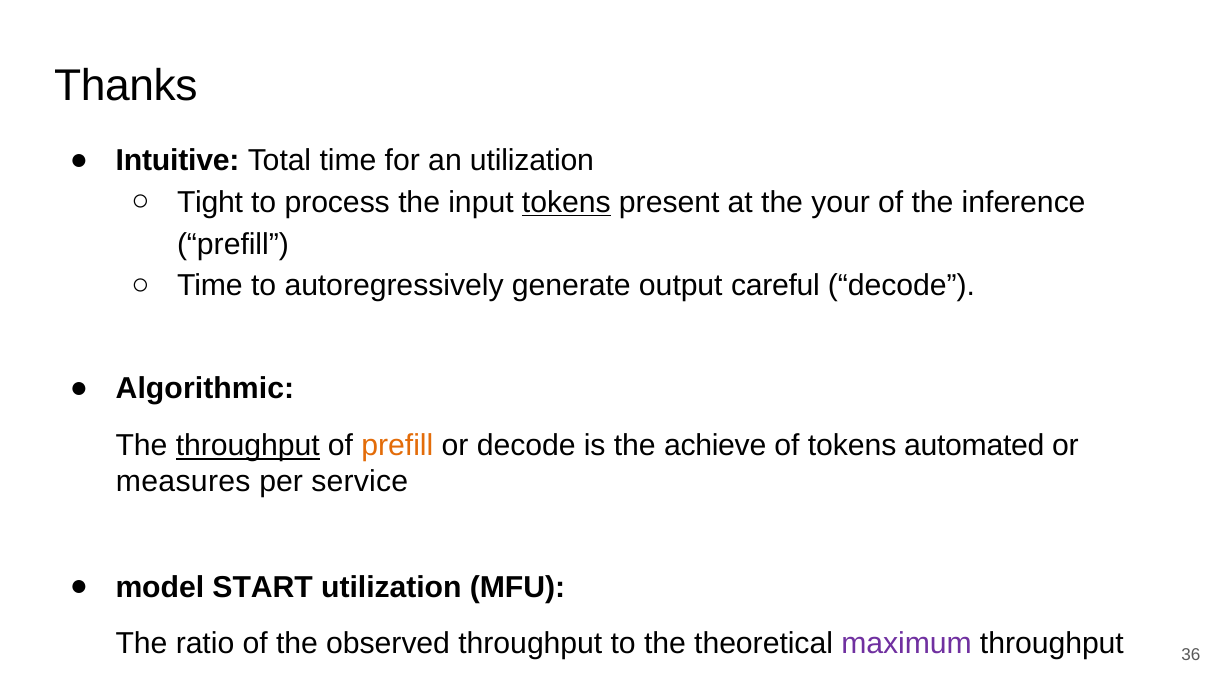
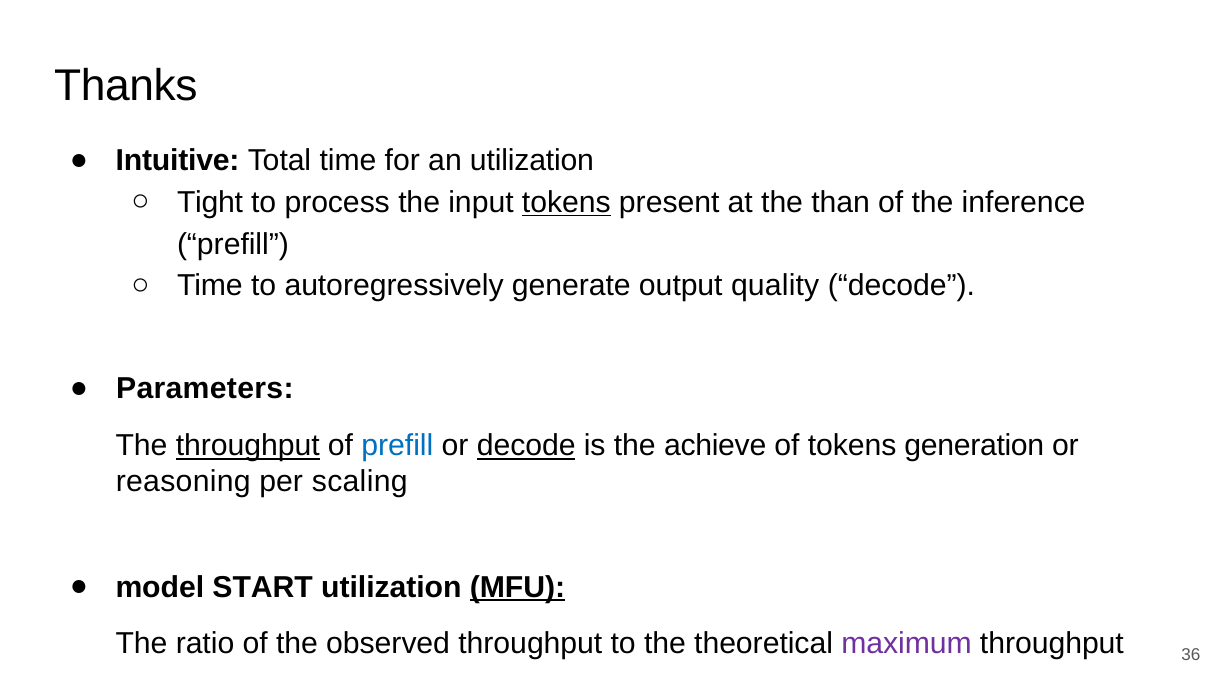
your: your -> than (841, 202)
careful: careful -> quality (775, 286)
Algorithmic: Algorithmic -> Parameters (205, 389)
prefill colour: orange -> blue (397, 445)
decode underline: none -> present (526, 445)
automated: automated -> generation (974, 445)
measures: measures -> reasoning (183, 481)
service: service -> scaling (360, 481)
MFU underline: none -> present (518, 586)
